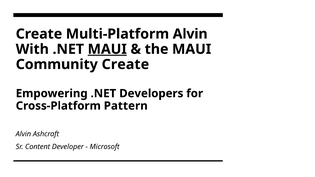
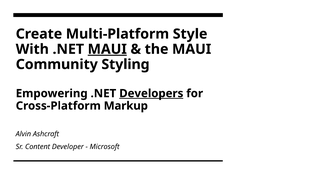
Multi-Platform Alvin: Alvin -> Style (190, 34)
Community Create: Create -> Styling (125, 64)
Developers underline: none -> present (151, 94)
Pattern: Pattern -> Markup (126, 106)
